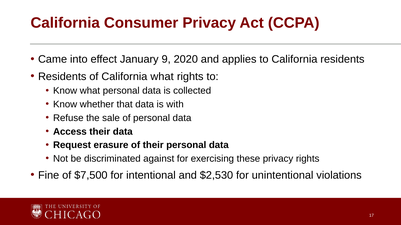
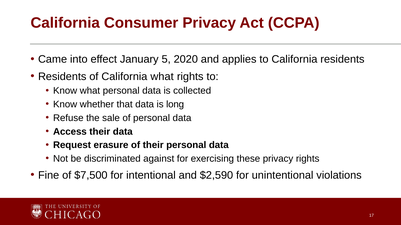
9: 9 -> 5 (166, 60)
with: with -> long (175, 105)
$2,530: $2,530 -> $2,590 (216, 176)
